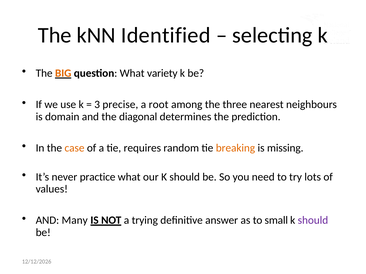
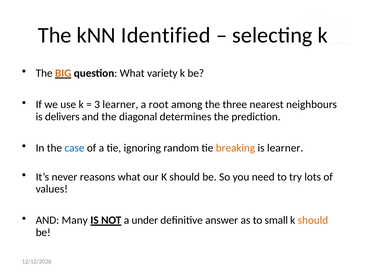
3 precise: precise -> learner (120, 105)
domain: domain -> delivers (62, 117)
case colour: orange -> blue (74, 148)
requires: requires -> ignoring (142, 148)
is missing: missing -> learner (285, 148)
practice: practice -> reasons (98, 177)
trying: trying -> under (145, 221)
should colour: purple -> orange (313, 221)
